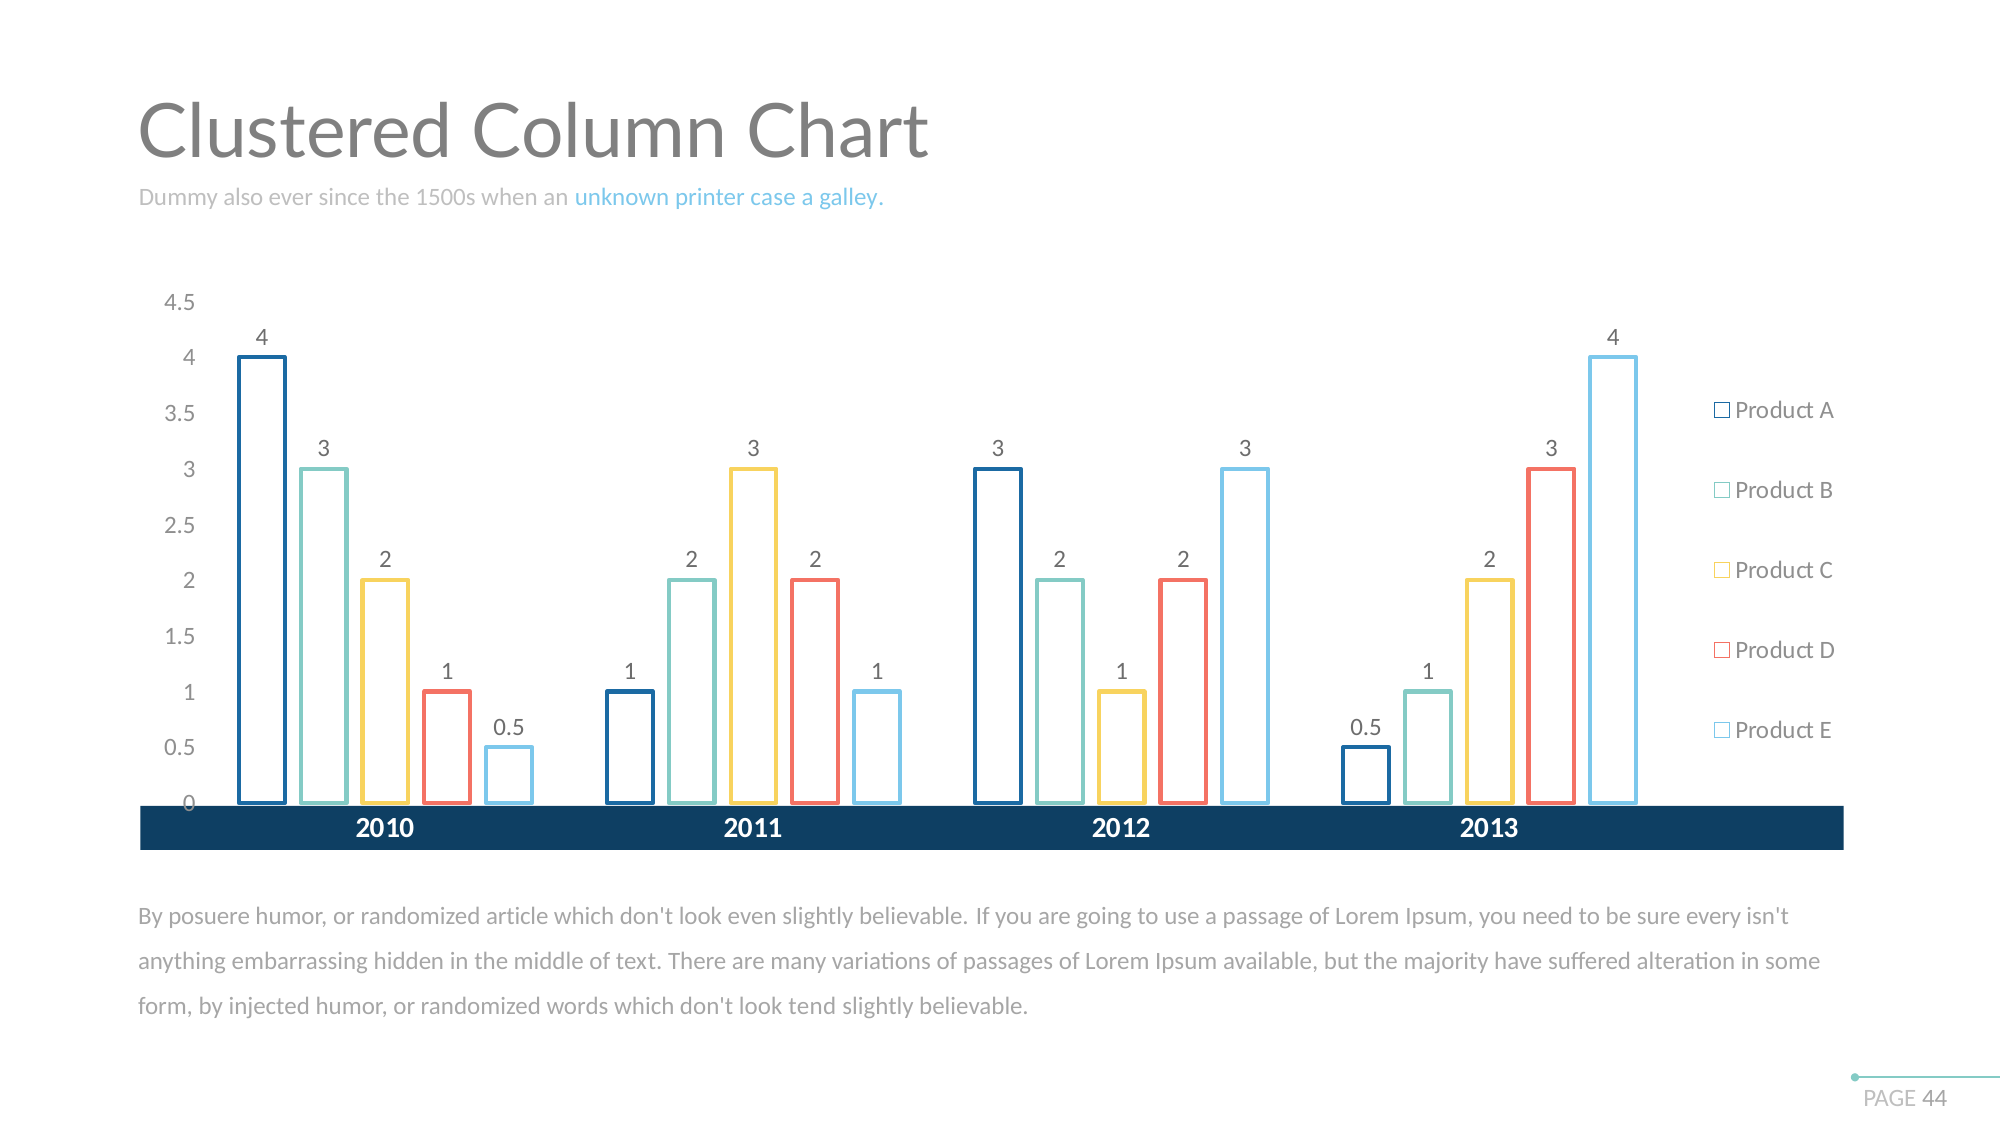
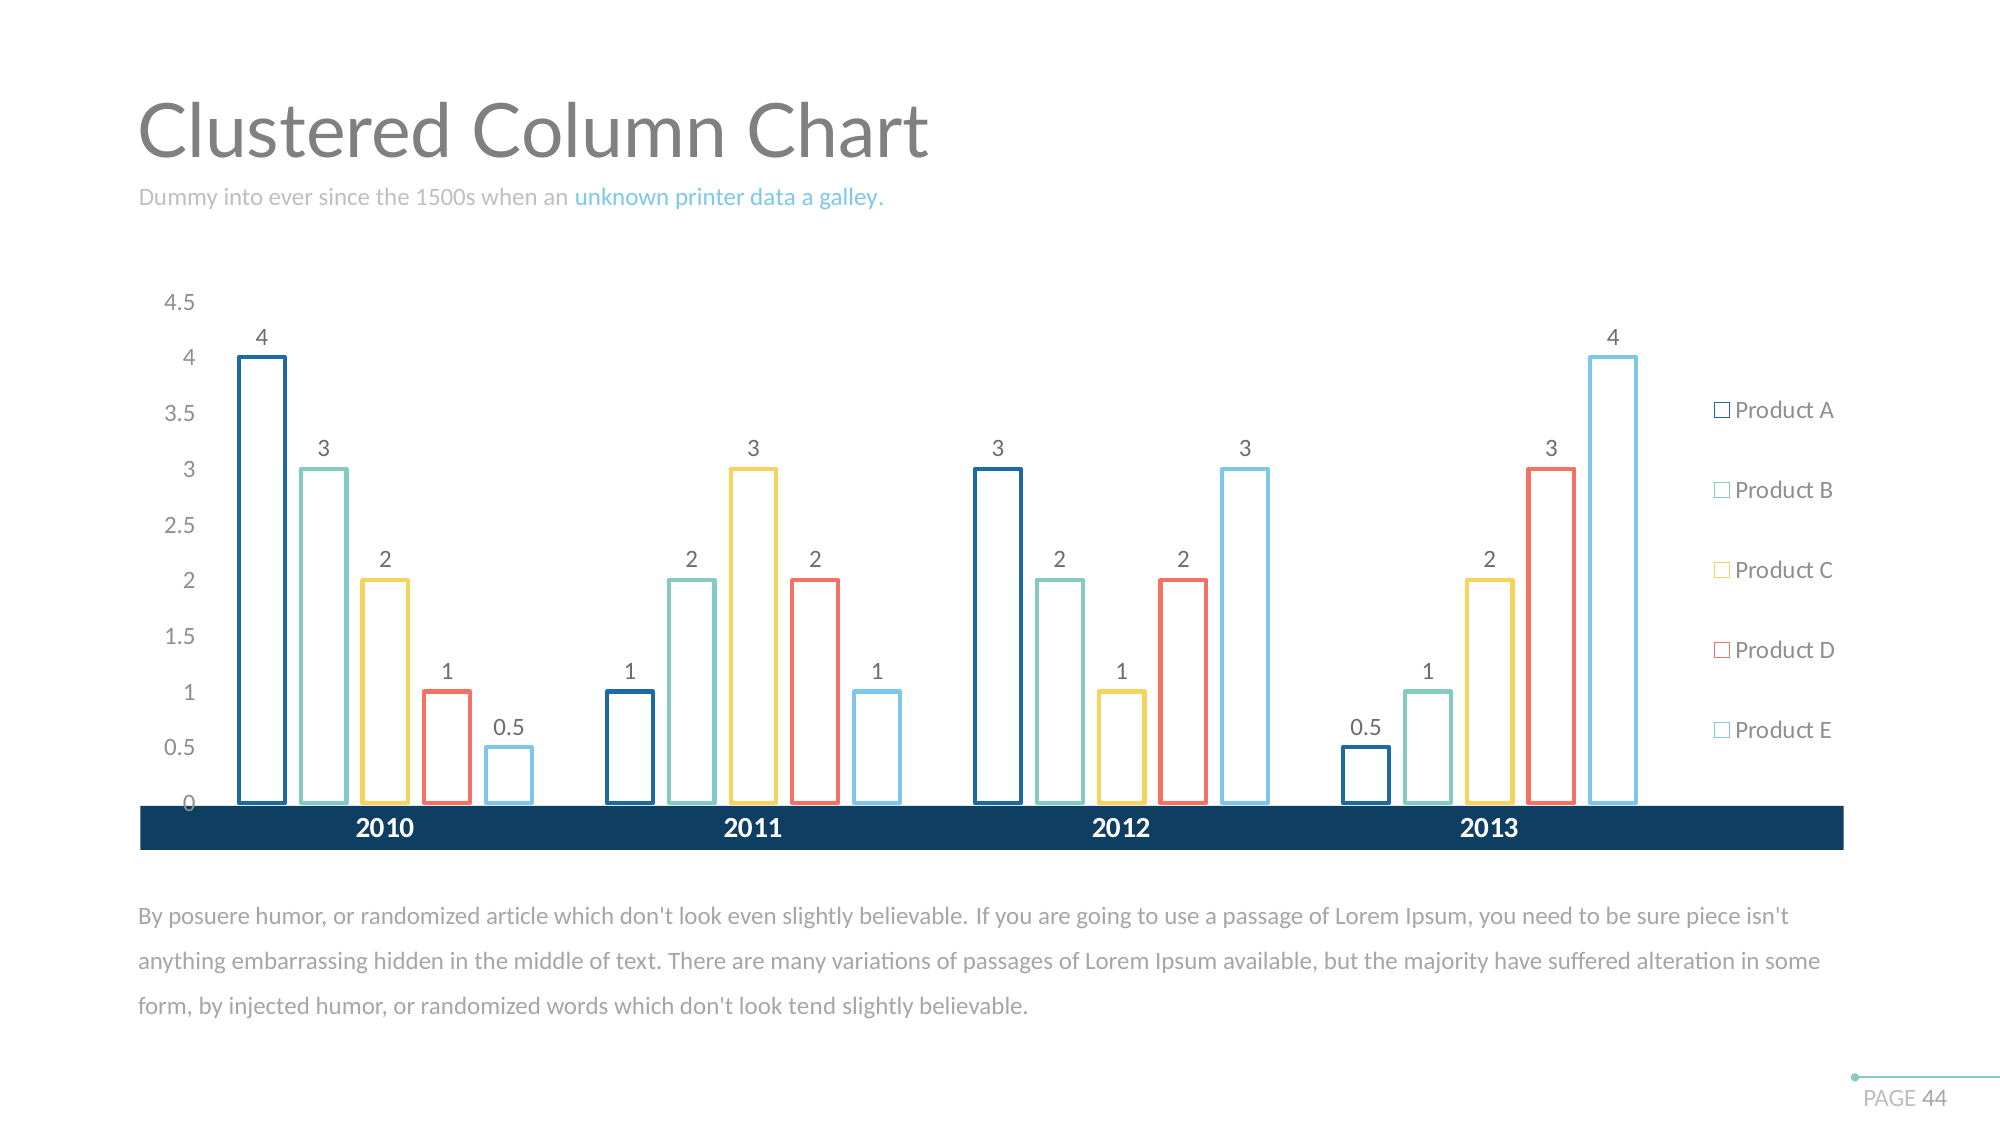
also: also -> into (243, 197)
case: case -> data (773, 197)
every: every -> piece (1713, 917)
